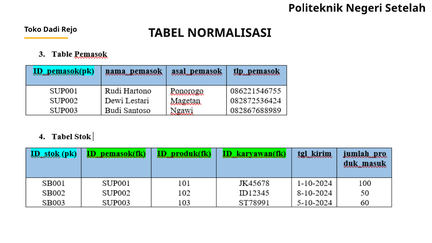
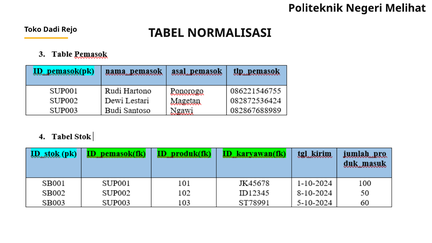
Setelah: Setelah -> Melihat (405, 8)
